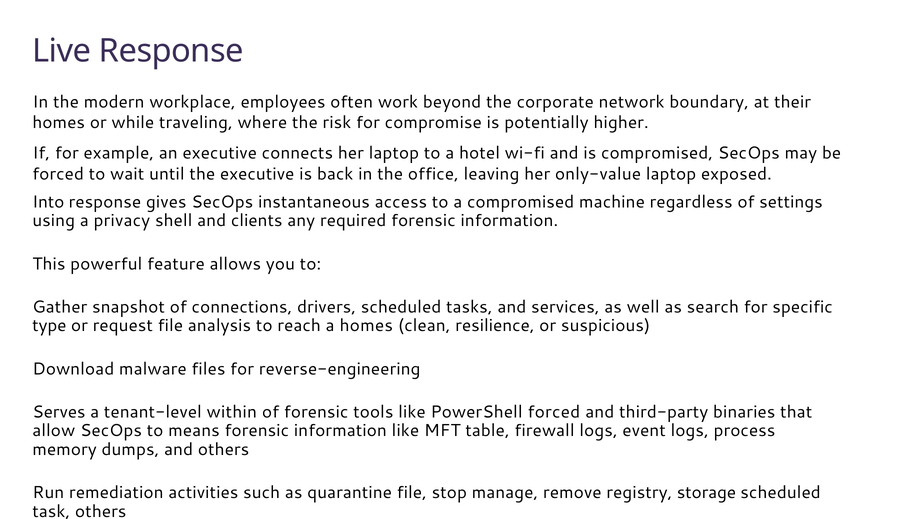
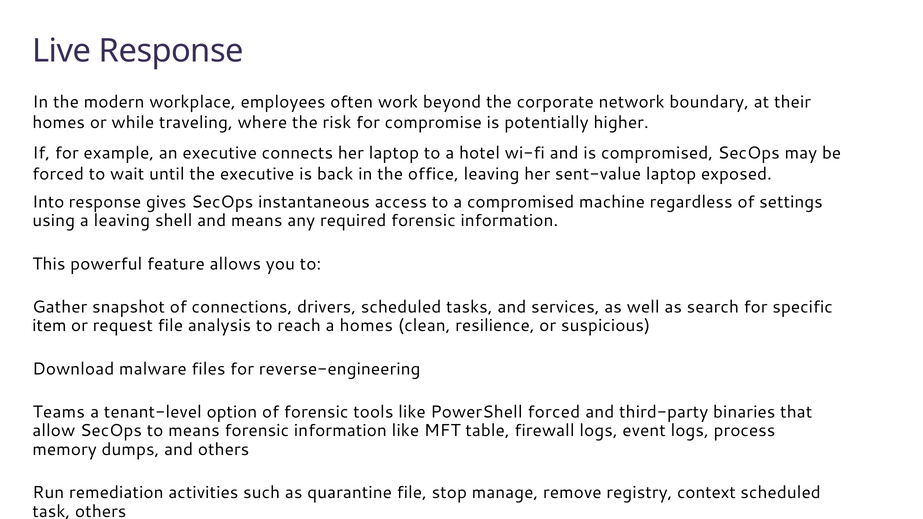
only-value: only-value -> sent-value (598, 174)
a privacy: privacy -> leaving (122, 221)
and clients: clients -> means (257, 221)
type: type -> item (49, 326)
Serves: Serves -> Teams (59, 412)
within: within -> option (232, 412)
storage: storage -> context (706, 493)
